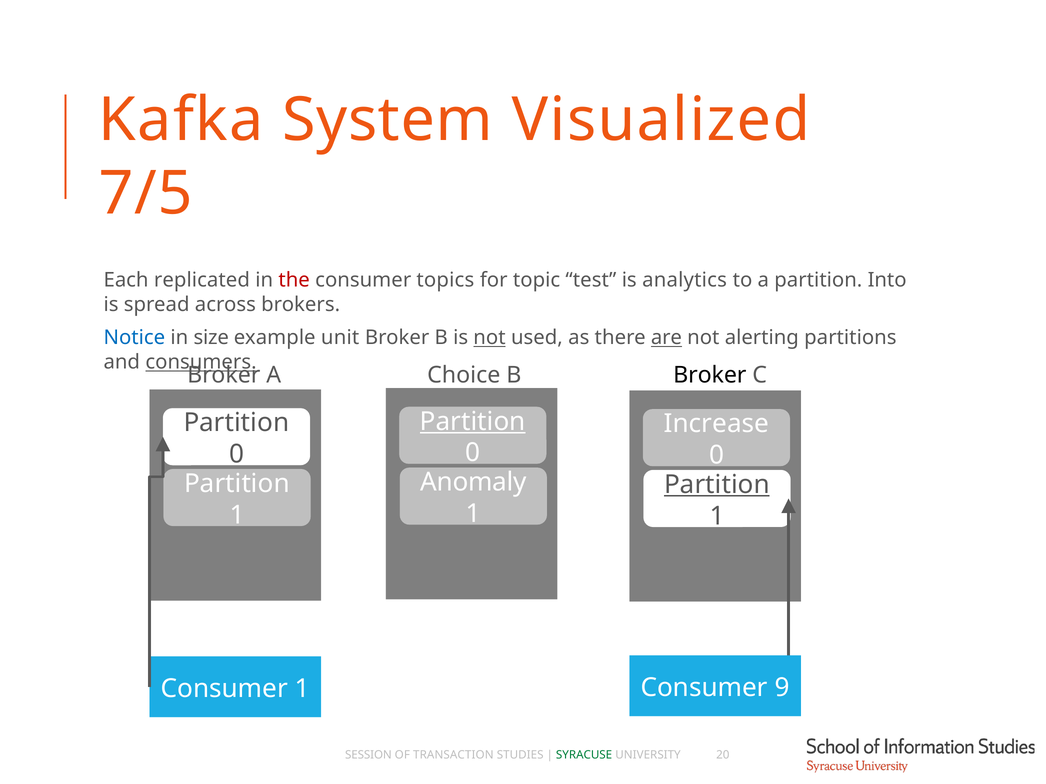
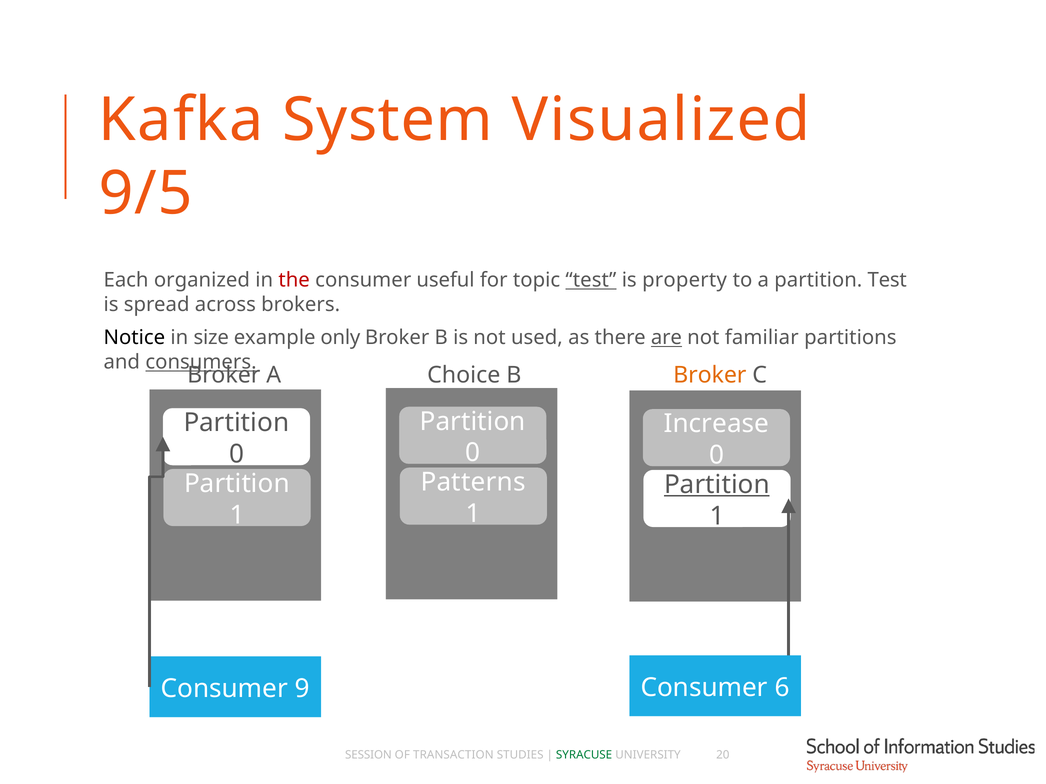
7/5: 7/5 -> 9/5 (146, 194)
replicated: replicated -> organized (202, 280)
topics: topics -> useful (446, 280)
test underline: none -> present (591, 280)
analytics: analytics -> property (685, 280)
partition Into: Into -> Test (887, 280)
Notice colour: blue -> black (134, 338)
unit: unit -> only (340, 338)
not underline: present -> none (490, 338)
alerting: alerting -> familiar (762, 338)
Broker colour: black -> orange (710, 375)
Partition underline: present -> none (473, 422)
Anomaly: Anomaly -> Patterns (473, 483)
9: 9 -> 6 (782, 688)
Consumer 1: 1 -> 9 (302, 689)
